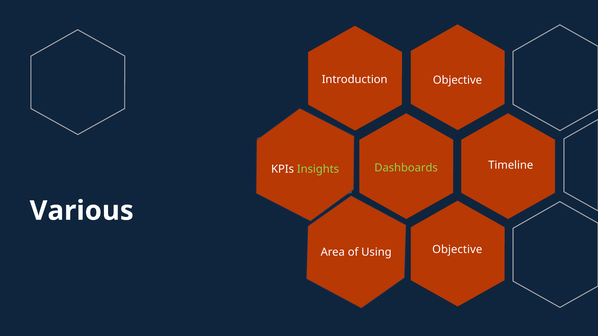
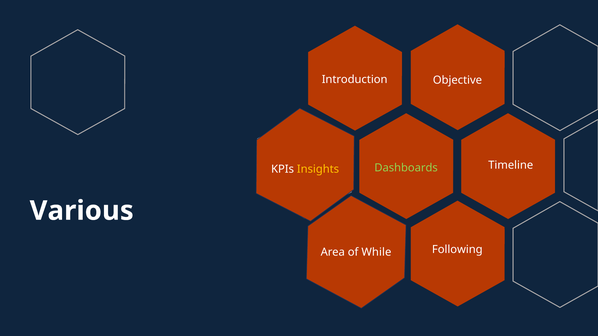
Insights colour: light green -> yellow (318, 169)
Objective: Objective -> Following (457, 250)
Using: Using -> While (376, 252)
